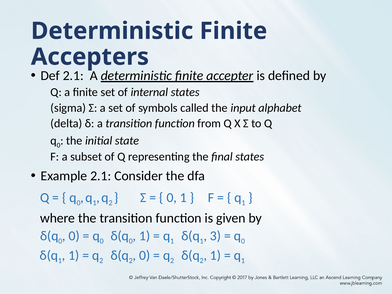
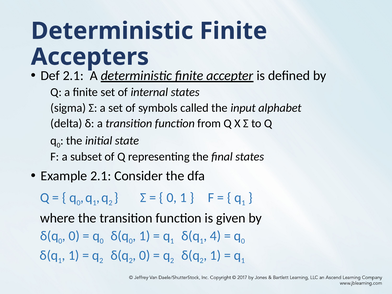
3: 3 -> 4 (215, 236)
